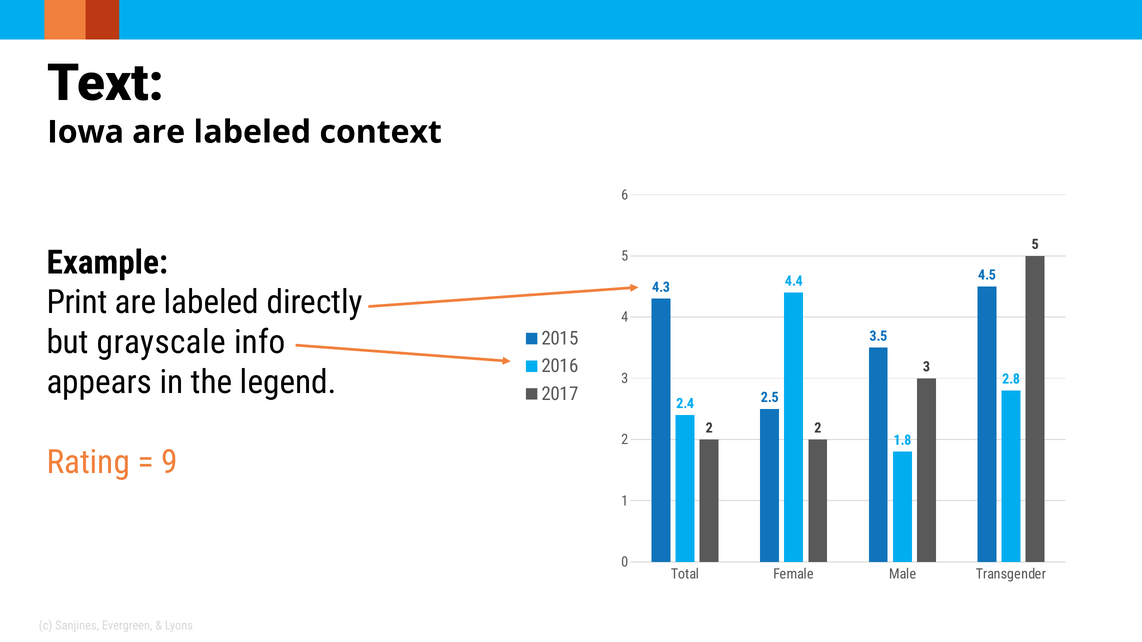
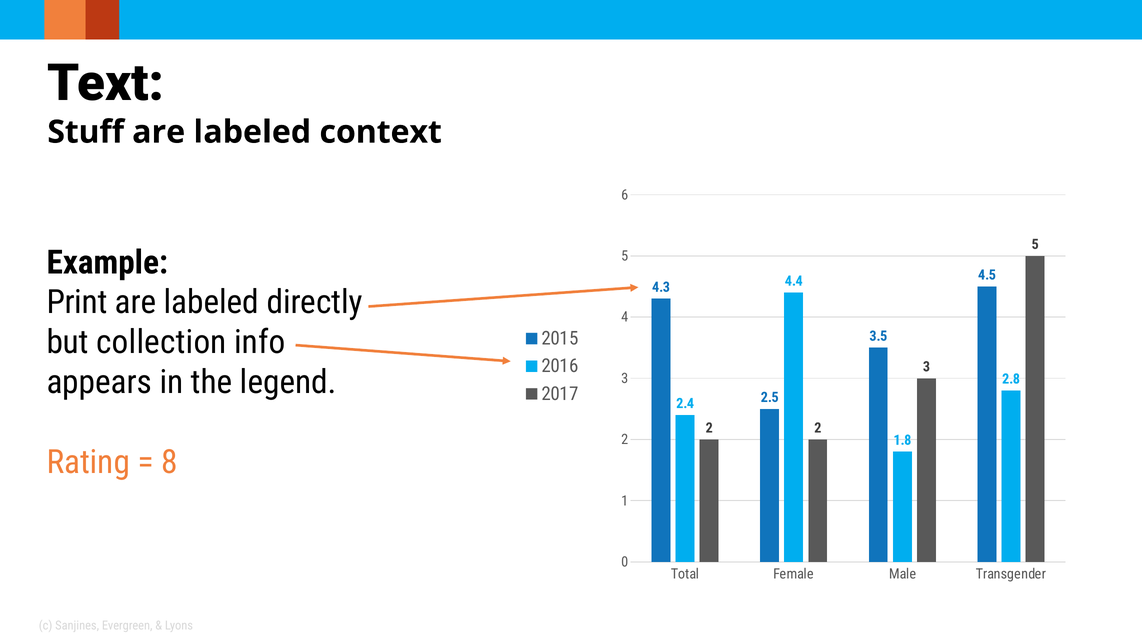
Iowa: Iowa -> Stuff (86, 132)
grayscale: grayscale -> collection (161, 343)
9: 9 -> 8 (169, 463)
